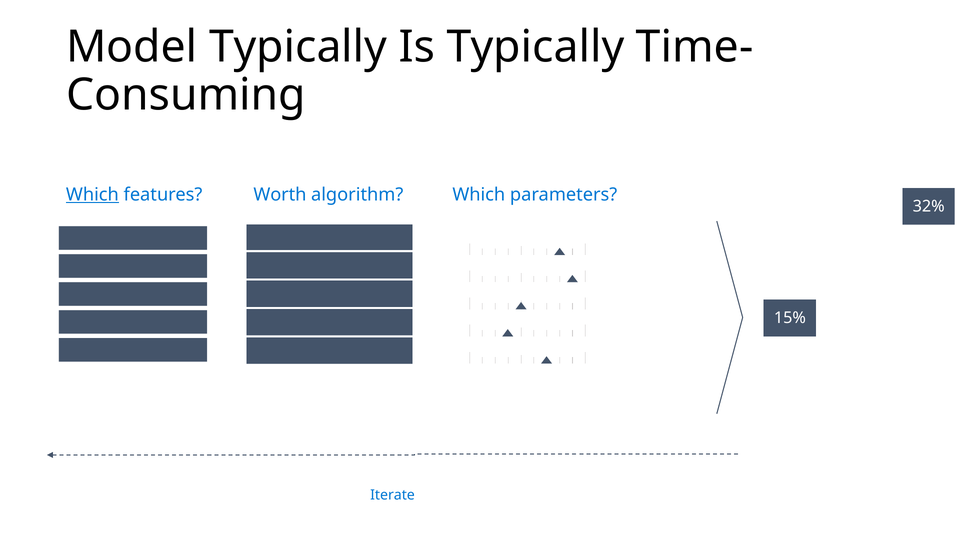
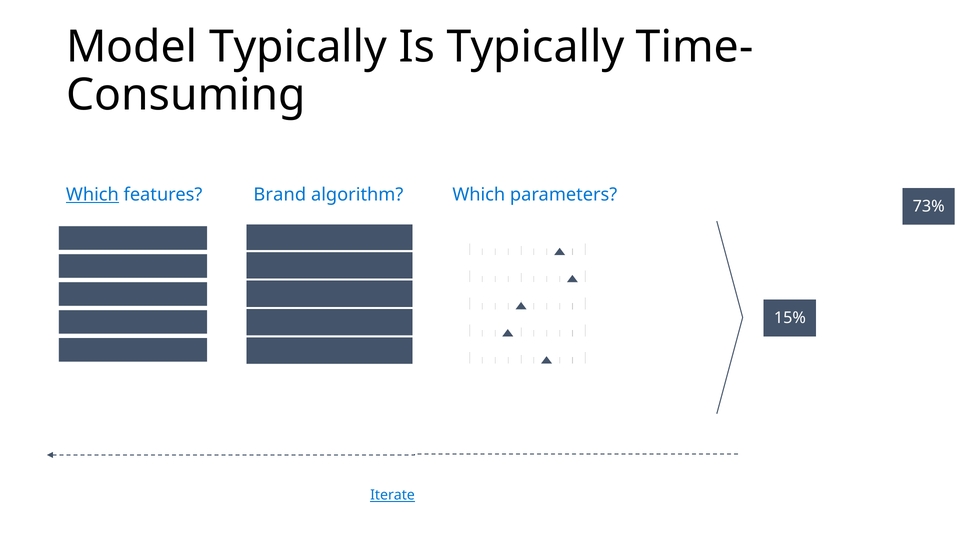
Worth: Worth -> Brand (280, 194)
32%: 32% -> 73% (929, 206)
Iterate underline: none -> present (393, 495)
